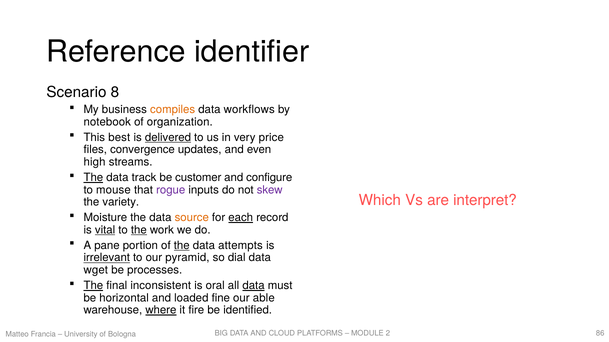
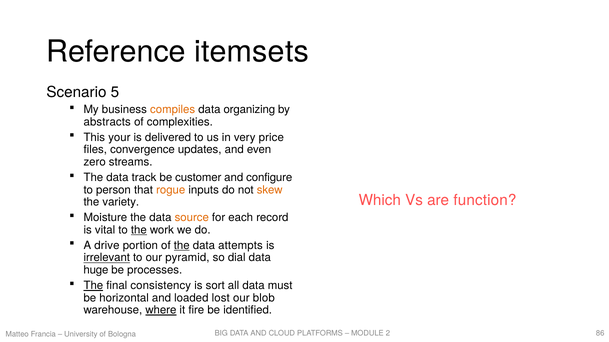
identifier: identifier -> itemsets (252, 52)
8: 8 -> 5 (115, 92)
workflows: workflows -> organizing (249, 110)
notebook: notebook -> abstracts (107, 122)
organization: organization -> complexities (180, 122)
best: best -> your (119, 138)
delivered underline: present -> none (168, 138)
high: high -> zero (95, 162)
The underline: present -> none (93, 178)
mouse: mouse -> person (113, 190)
rogue colour: purple -> orange (171, 190)
skew colour: purple -> orange (270, 190)
interpret: interpret -> function (485, 200)
each underline: present -> none (241, 218)
vital underline: present -> none (105, 230)
pane: pane -> drive (107, 246)
wget: wget -> huge (96, 270)
inconsistent: inconsistent -> consistency (161, 286)
oral: oral -> sort (215, 286)
data underline: present -> none (254, 286)
fine: fine -> lost (221, 298)
able: able -> blob (264, 298)
